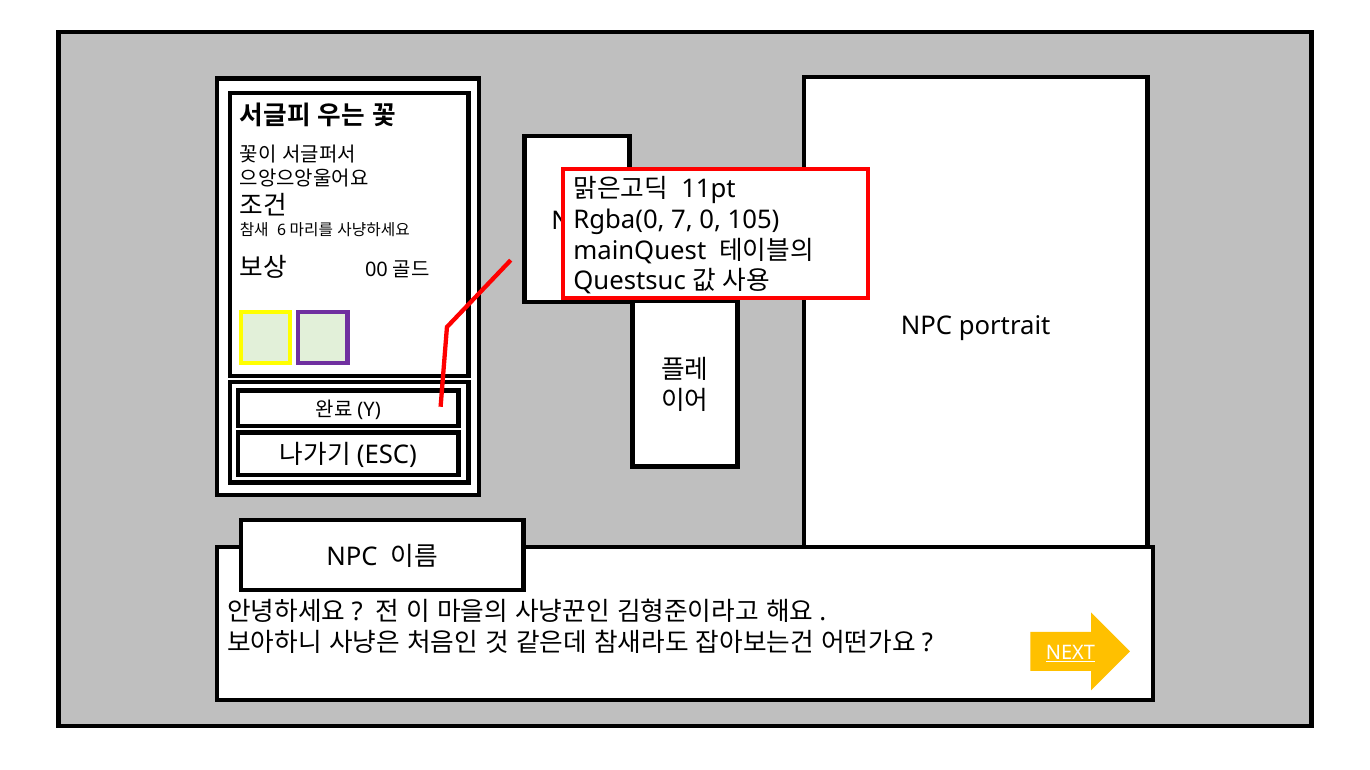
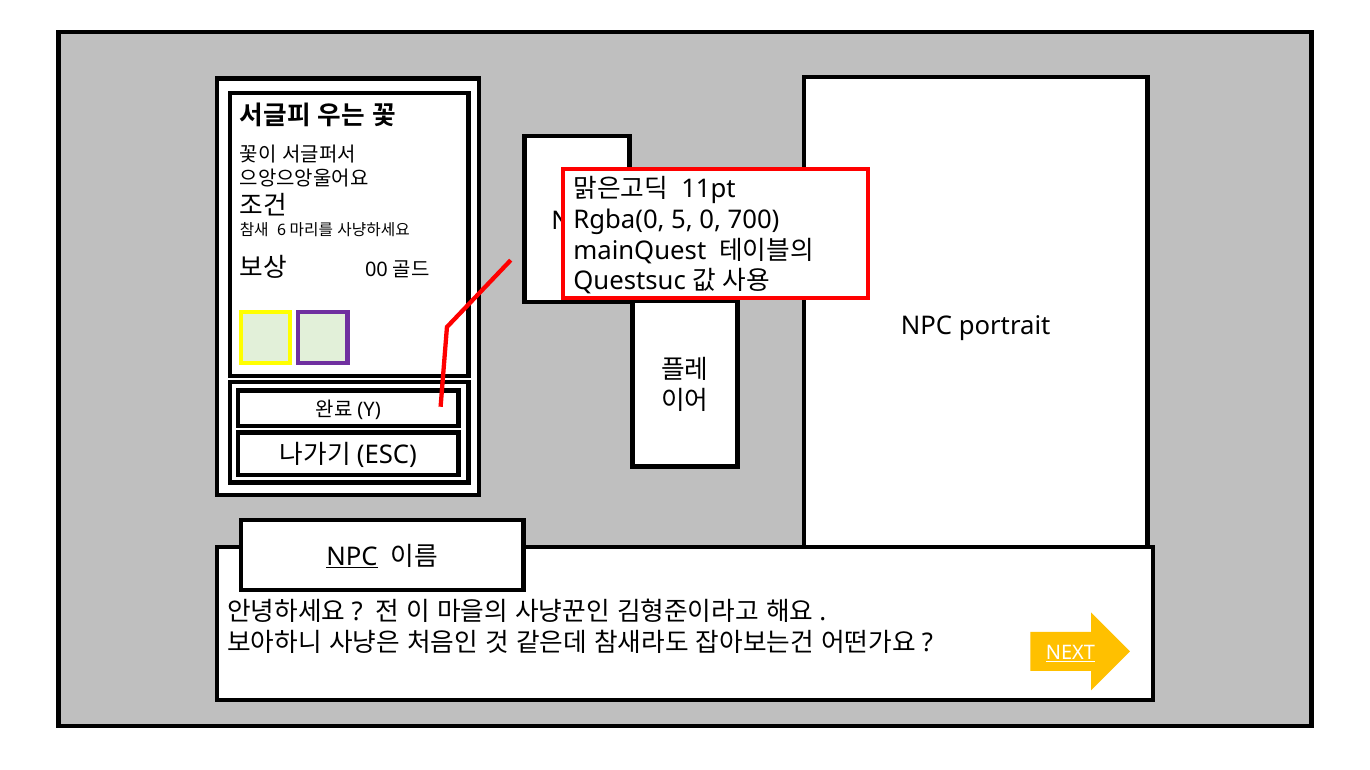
7: 7 -> 5 (682, 220)
105: 105 -> 700 (754, 220)
NPC underline: none -> present (352, 557)
